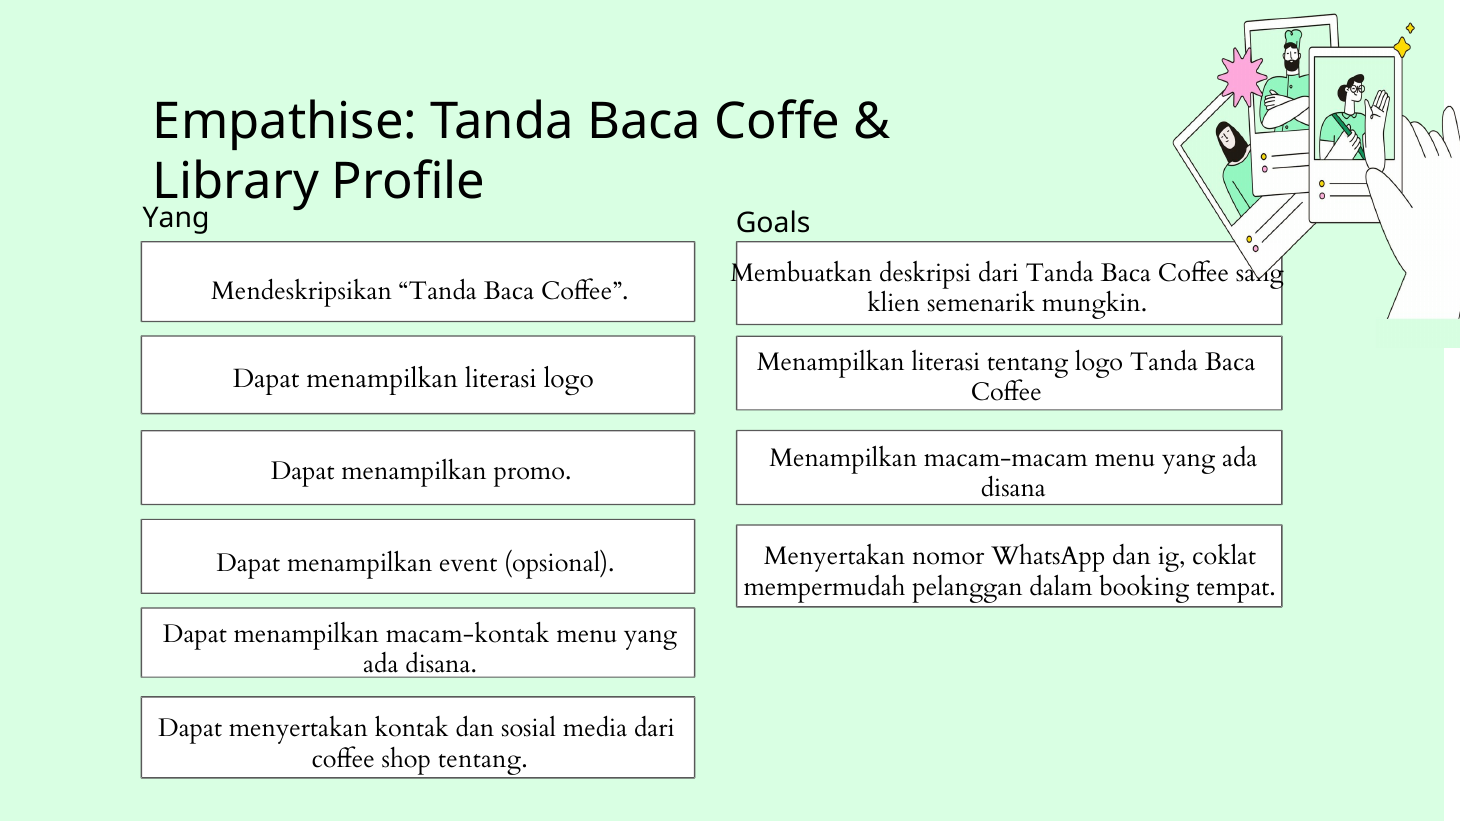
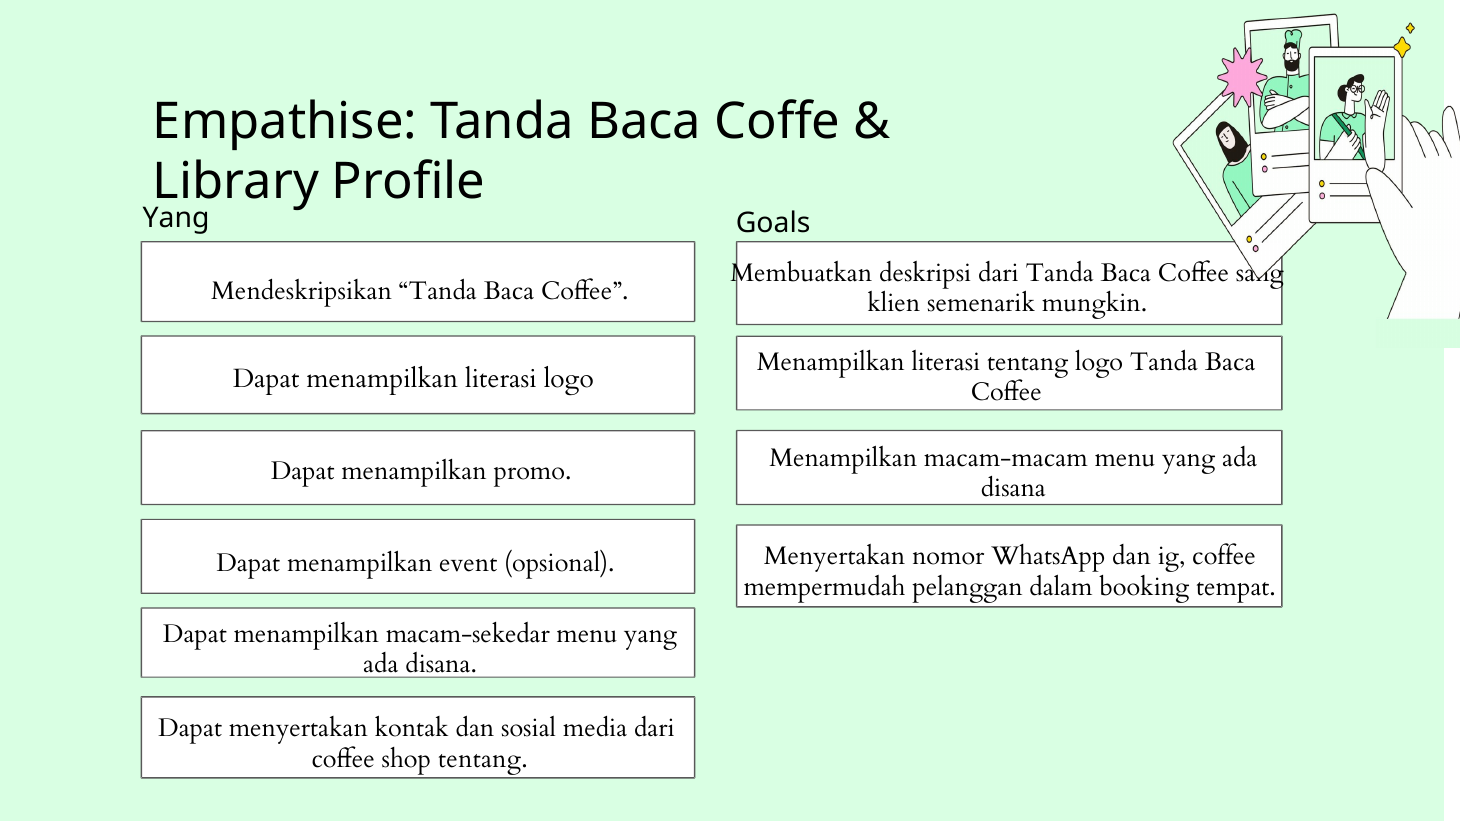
ig coklat: coklat -> coffee (1224, 556)
macam-kontak: macam-kontak -> macam-sekedar (468, 634)
